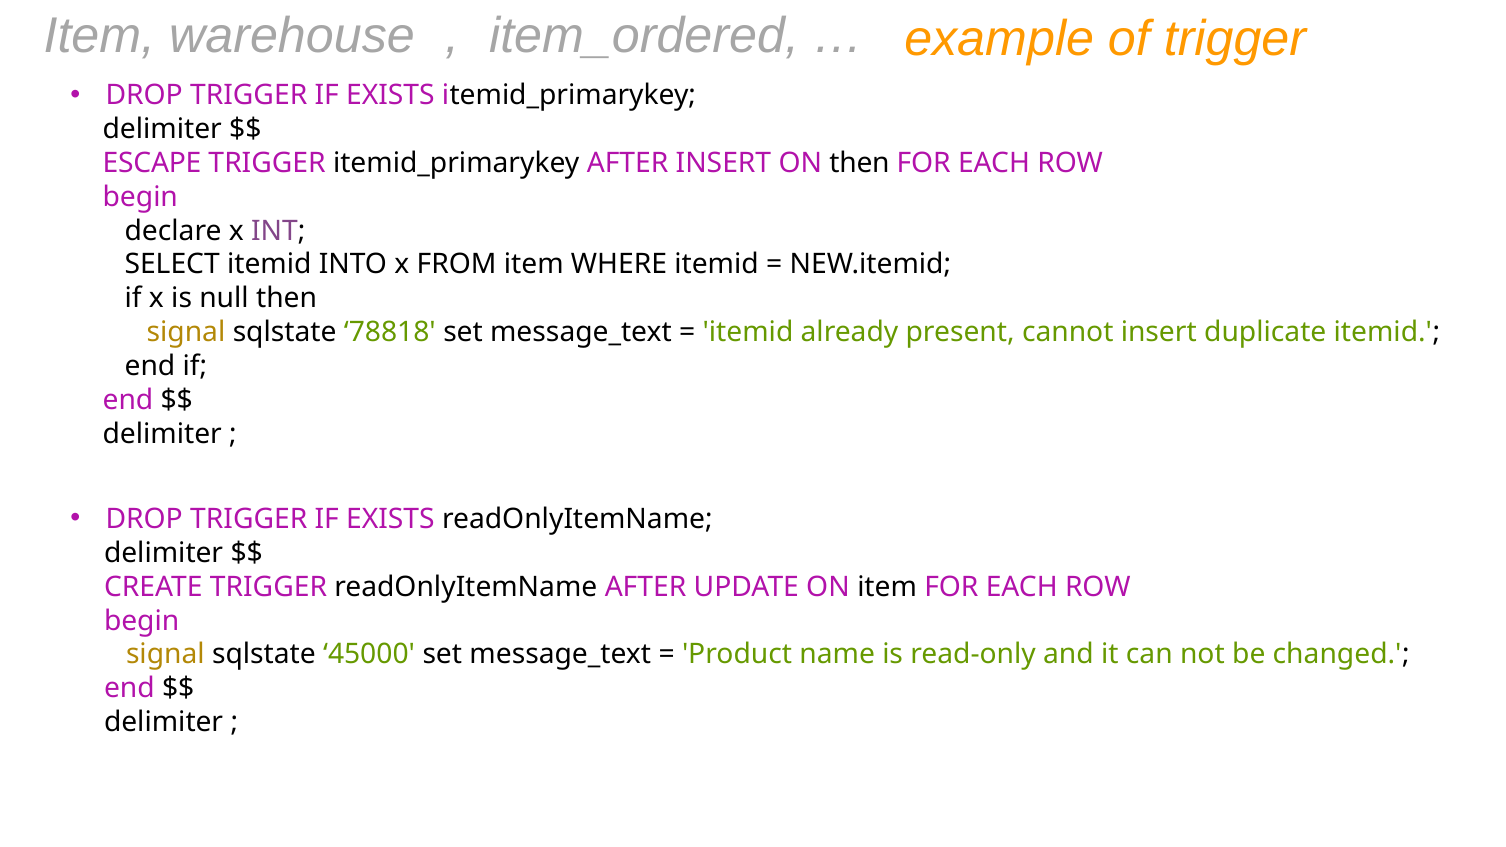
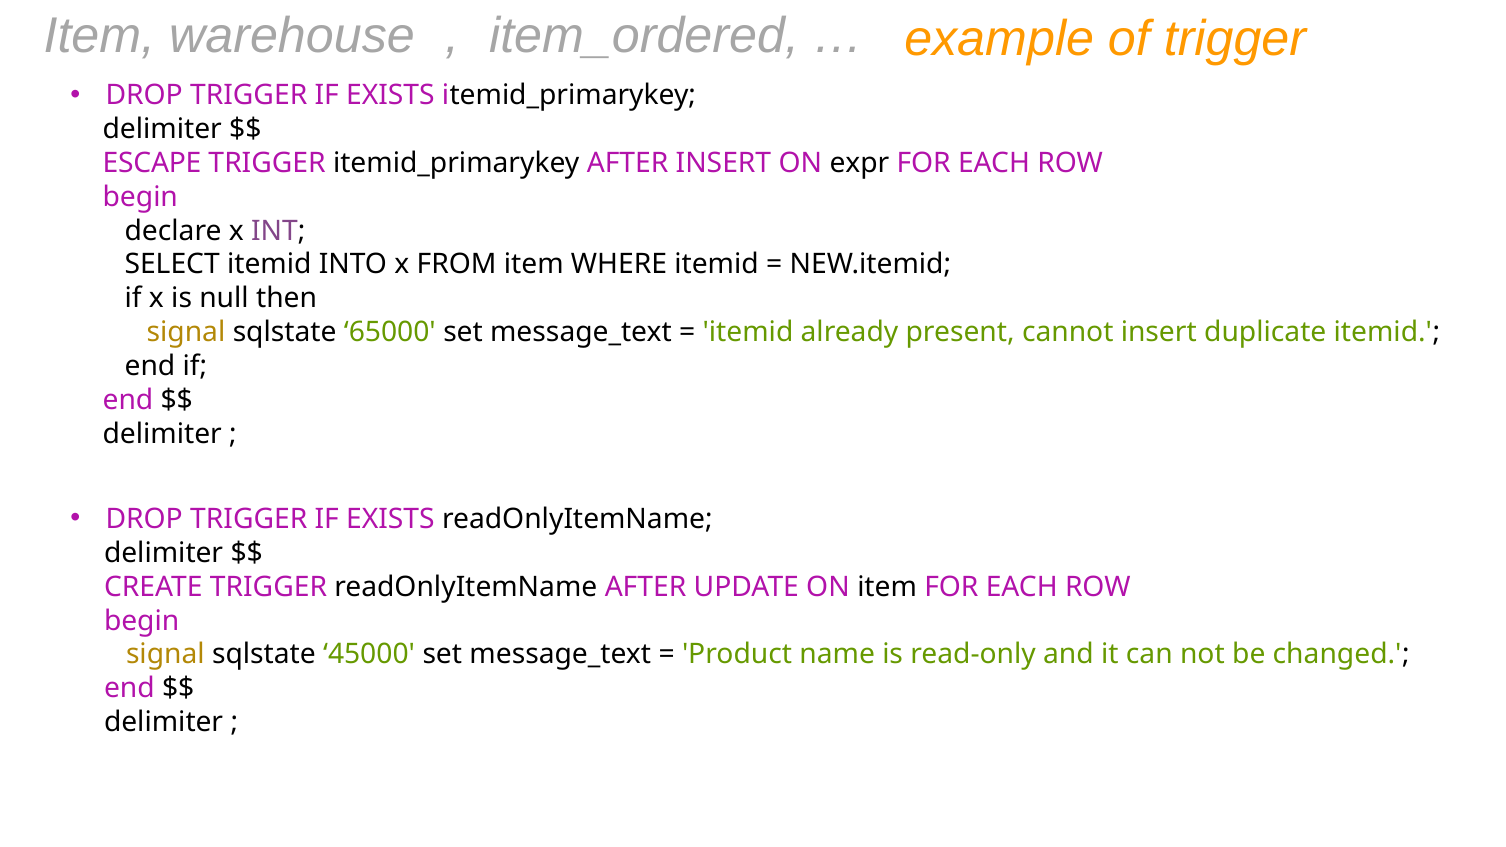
ON then: then -> expr (859, 163)
78818: 78818 -> 65000 (390, 332)
